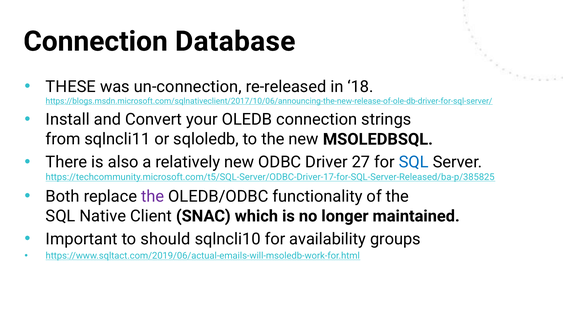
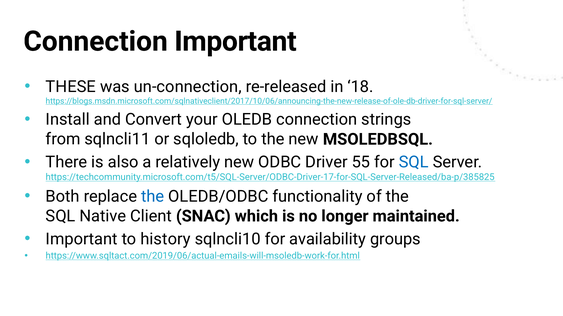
Connection Database: Database -> Important (235, 41)
27: 27 -> 55 (361, 163)
the colour: purple -> blue (153, 197)
should: should -> history (166, 240)
